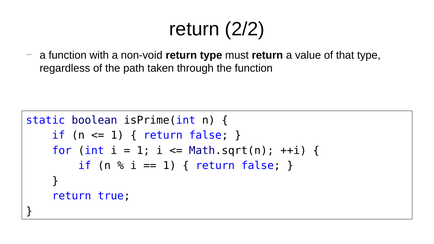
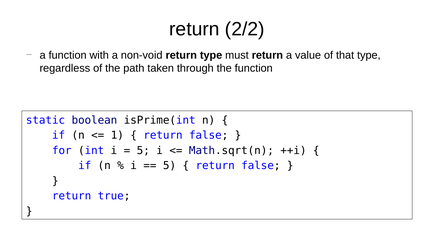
1: 1 -> 5 (143, 151)
1: 1 -> 5 (170, 166)
